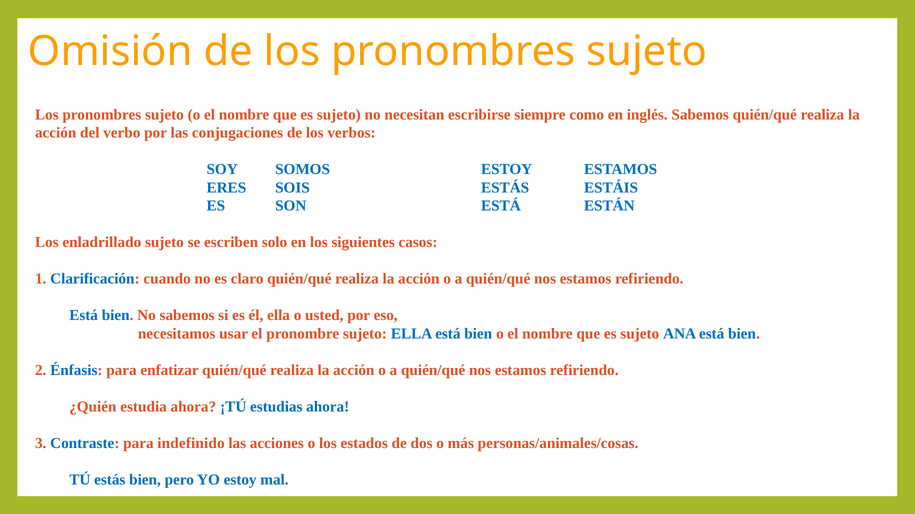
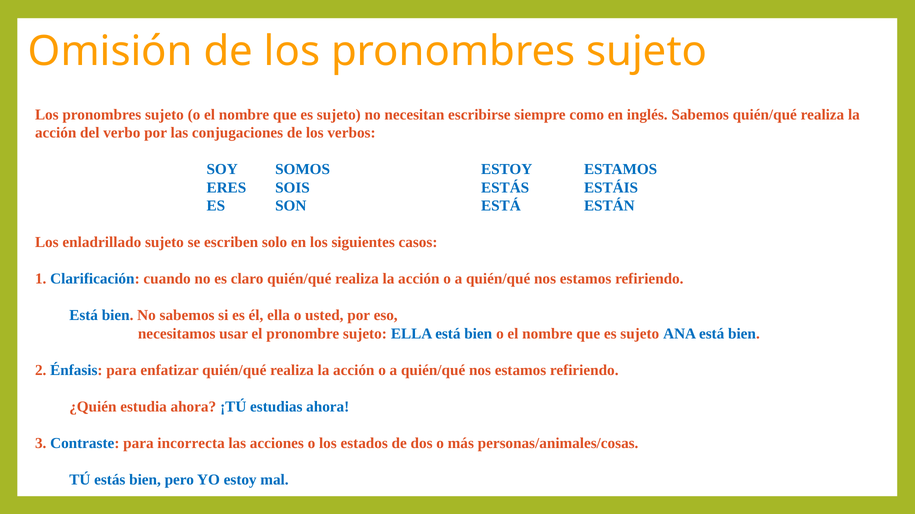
indefinido: indefinido -> incorrecta (191, 444)
